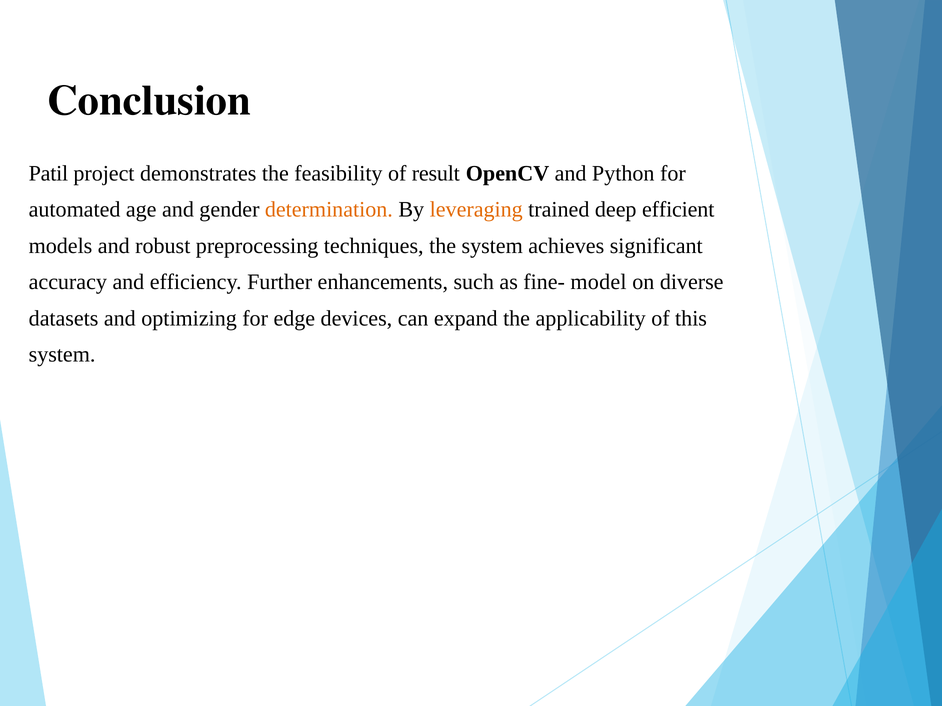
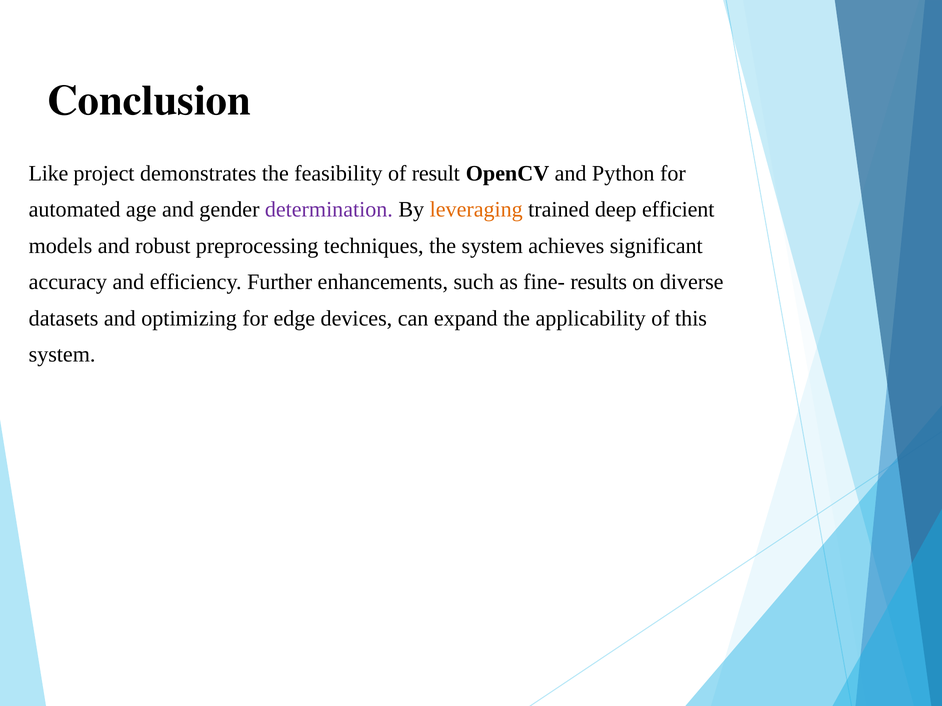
Patil: Patil -> Like (48, 173)
determination colour: orange -> purple (329, 210)
model: model -> results (599, 282)
